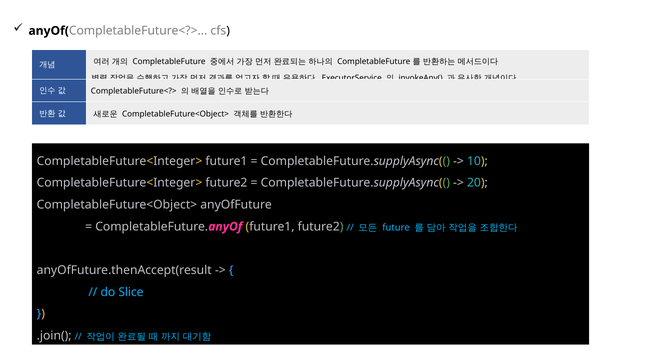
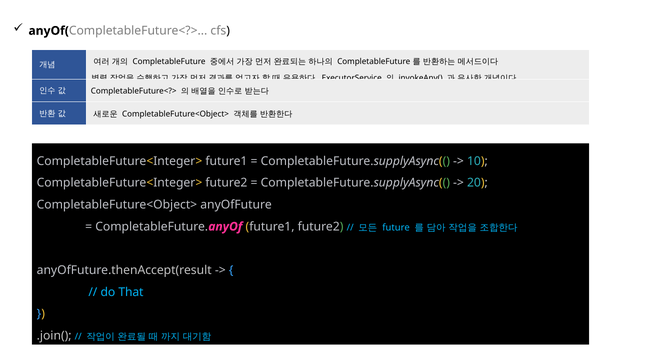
Slice: Slice -> That (131, 292)
